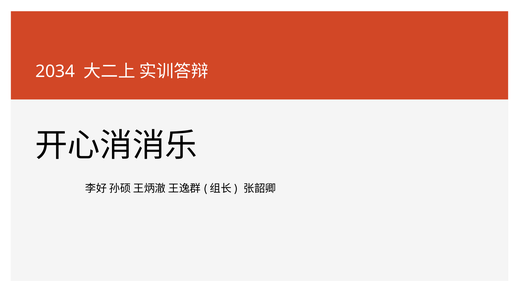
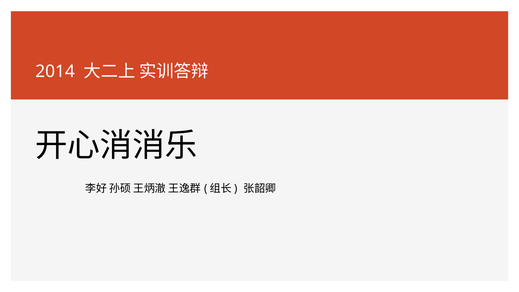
2034: 2034 -> 2014 (55, 71)
